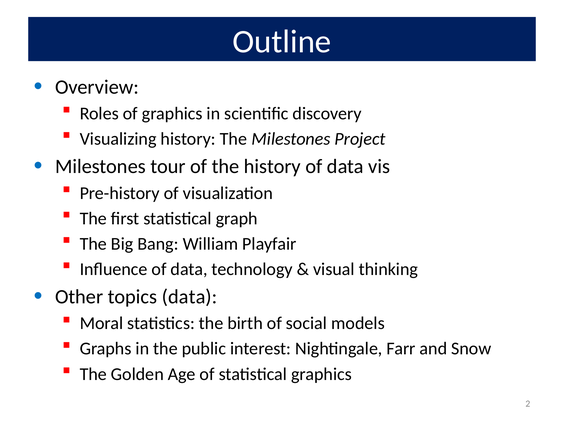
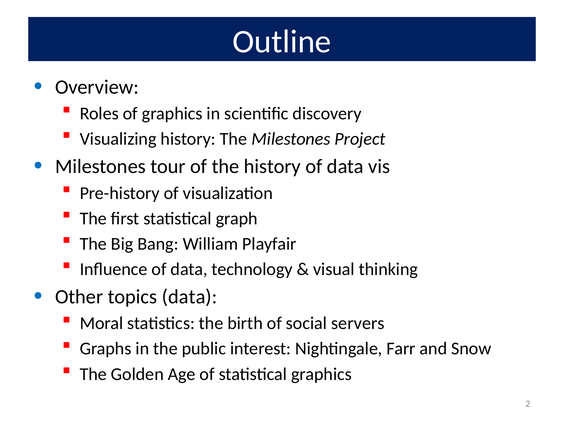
models: models -> servers (358, 323)
